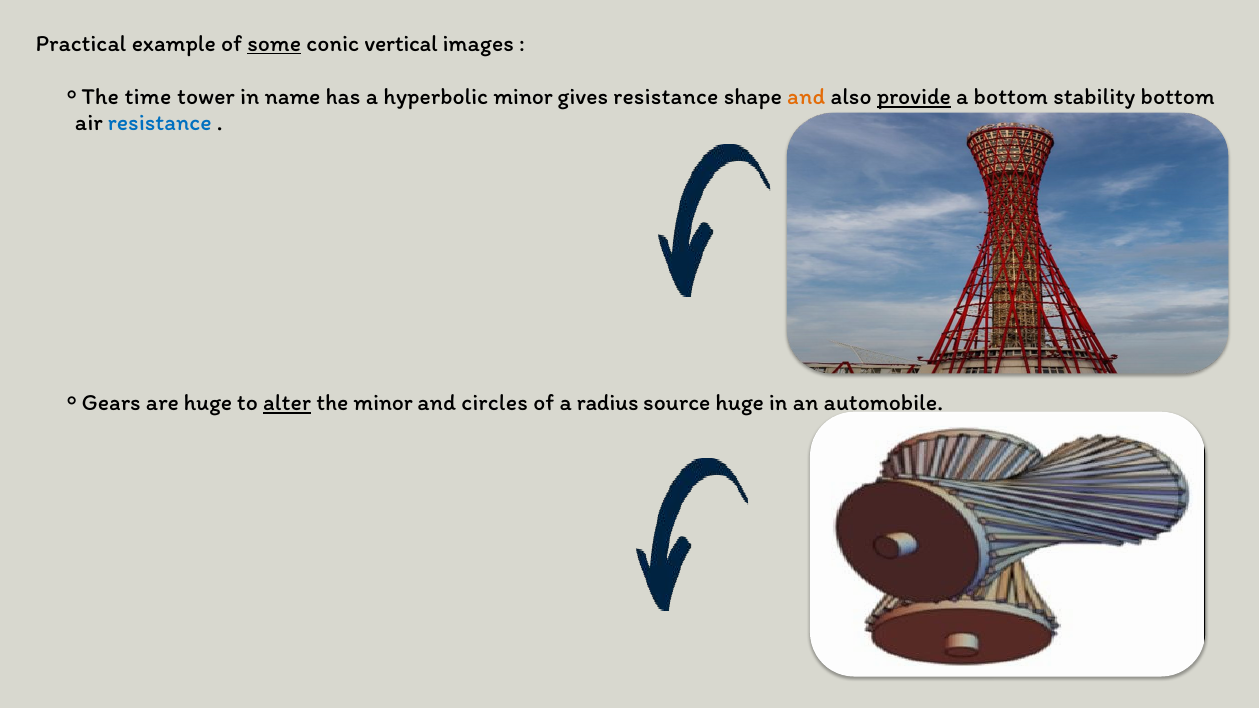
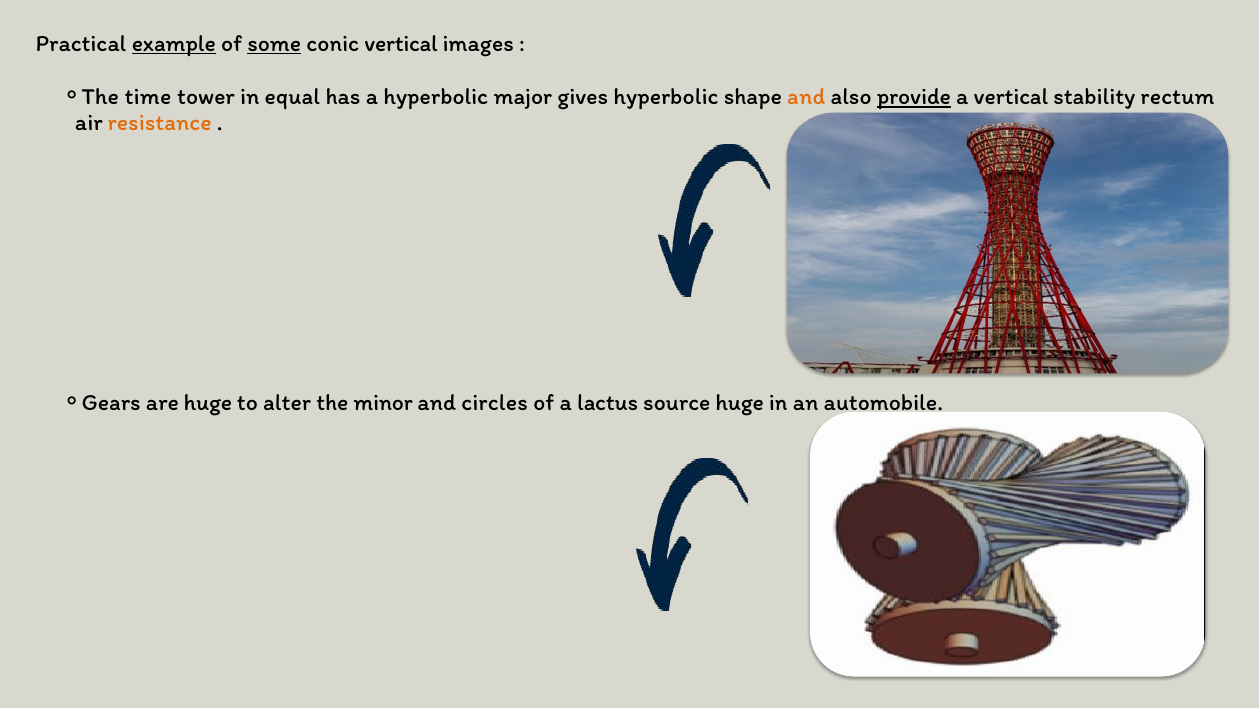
example underline: none -> present (174, 44)
name: name -> equal (292, 97)
hyperbolic minor: minor -> major (523, 97)
gives resistance: resistance -> hyperbolic (666, 97)
a bottom: bottom -> vertical (1011, 97)
stability bottom: bottom -> rectum (1178, 97)
resistance colour: blue -> orange (160, 122)
alter underline: present -> none (287, 403)
radius: radius -> lactus (608, 403)
